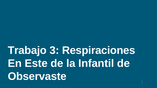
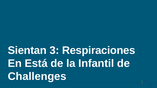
Trabajo: Trabajo -> Sientan (27, 51)
Este: Este -> Está (36, 64)
Observaste: Observaste -> Challenges (37, 77)
